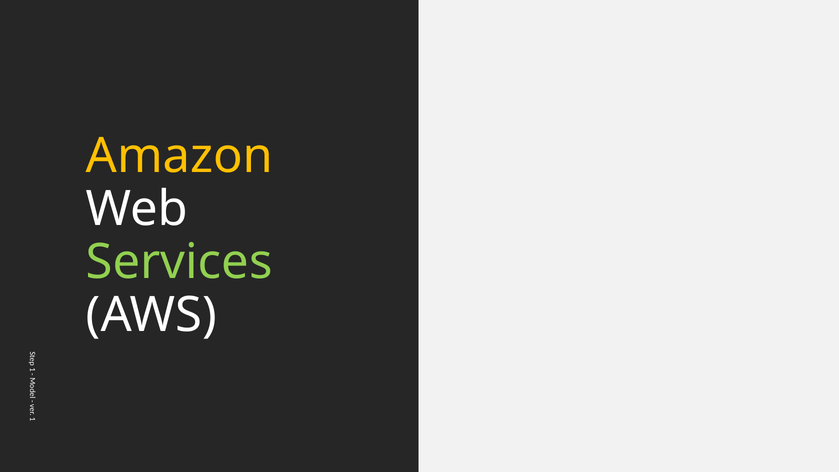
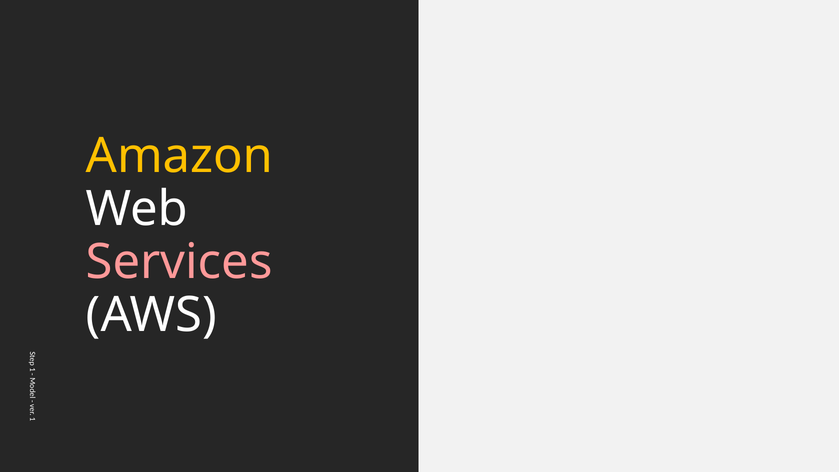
Services colour: light green -> pink (179, 262)
